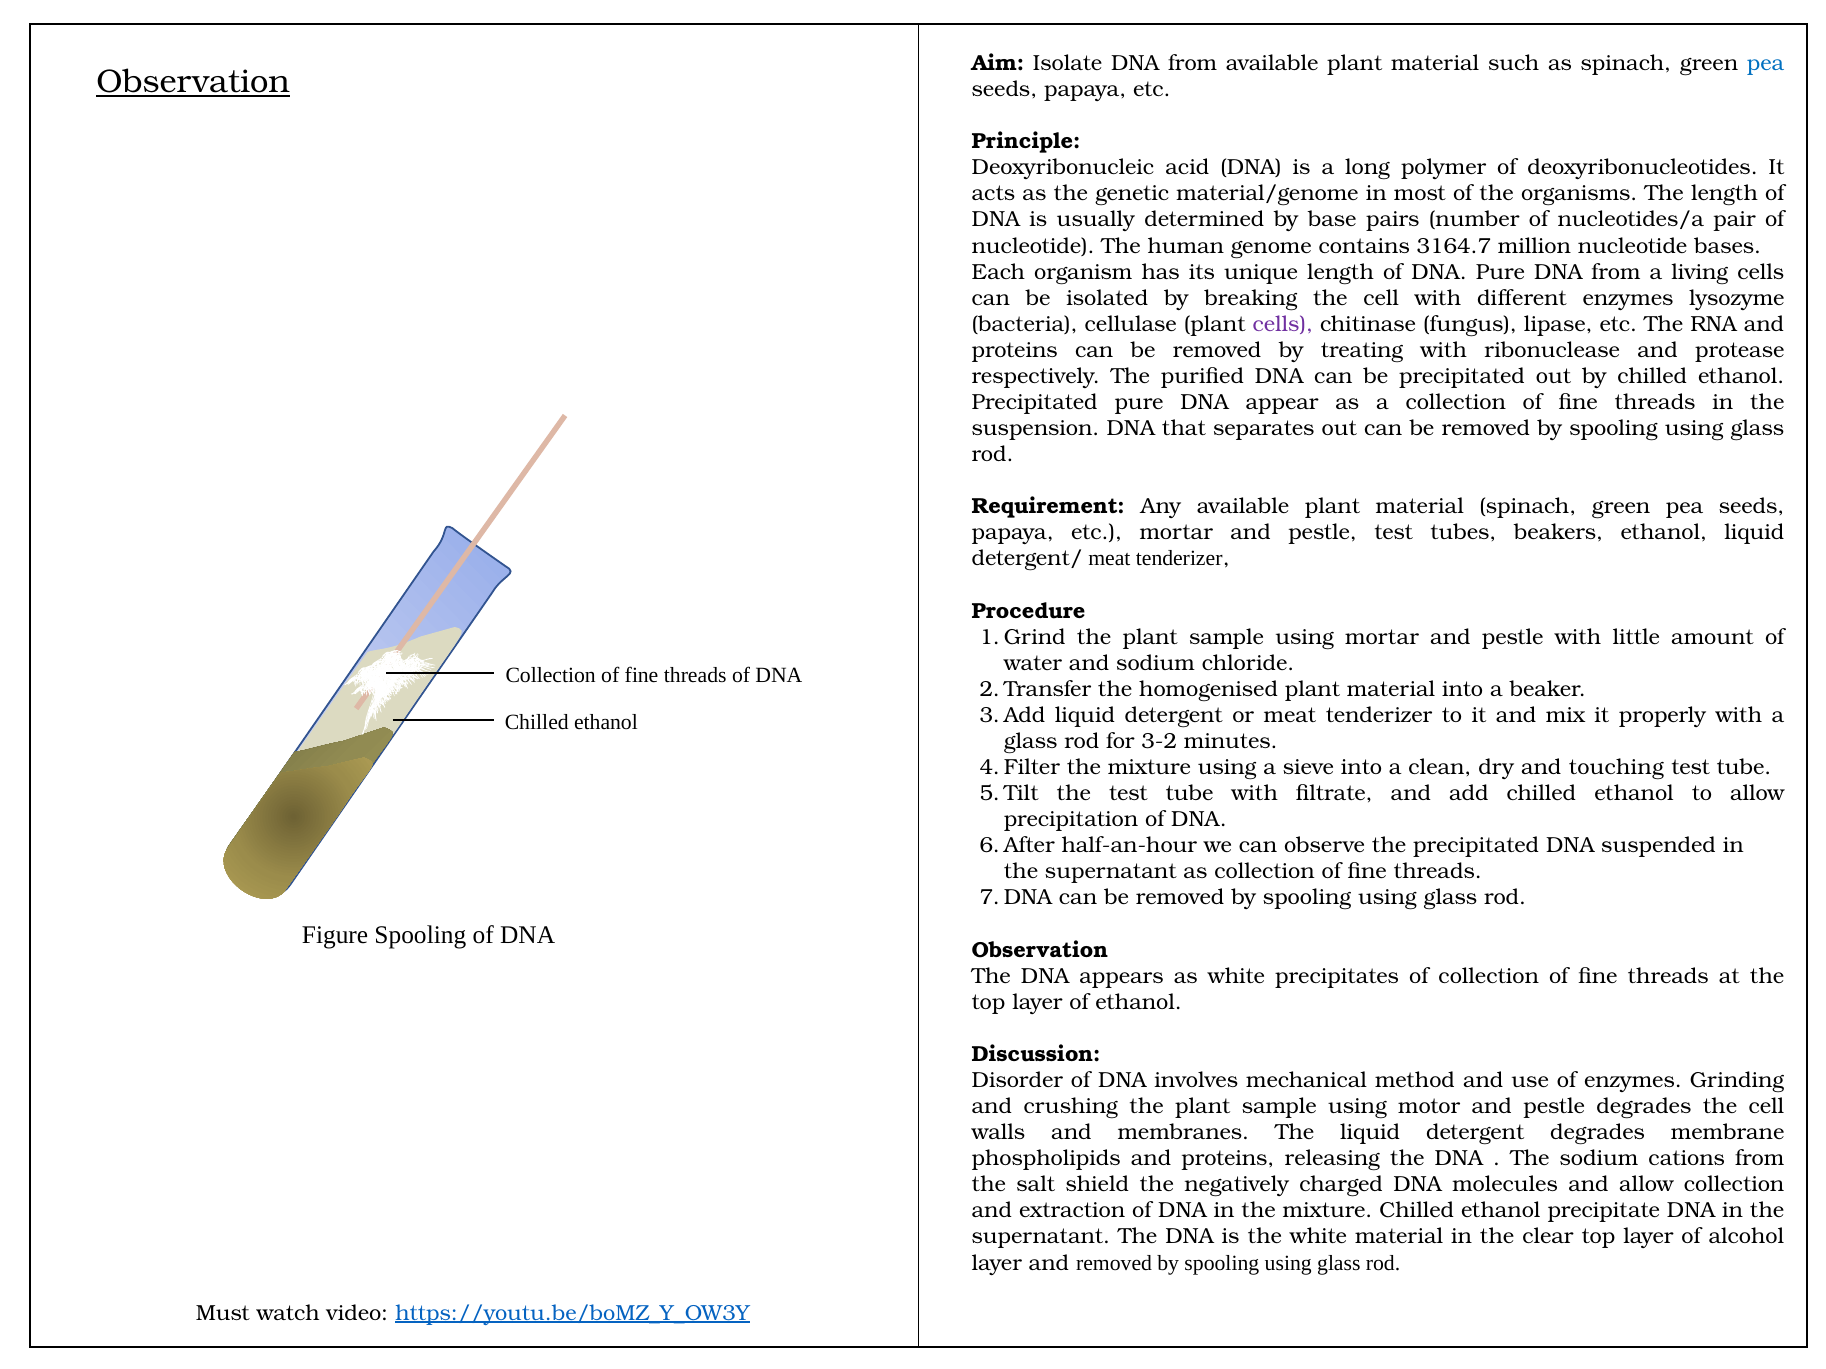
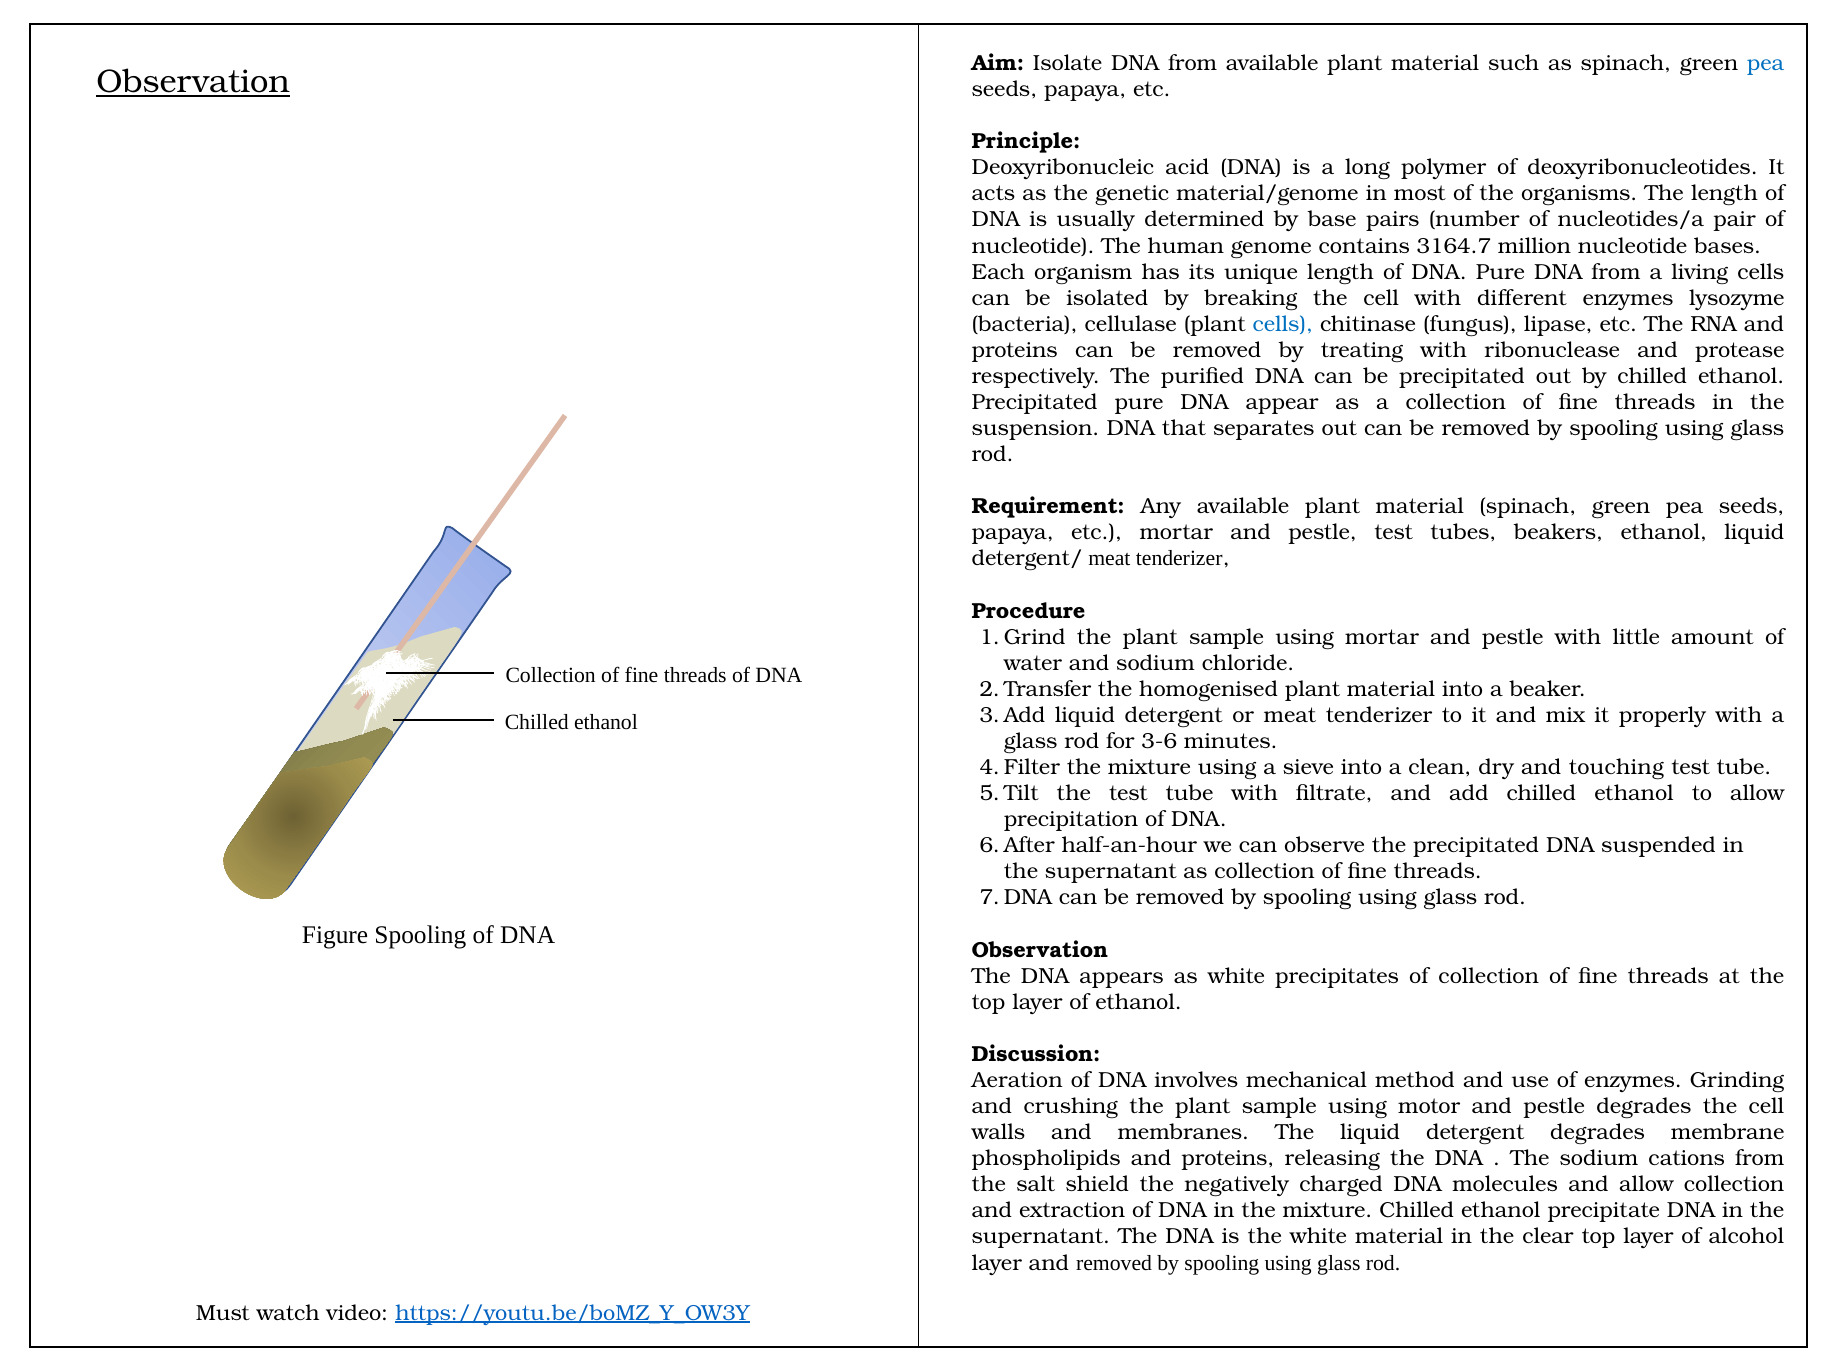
cells colour: purple -> blue (1283, 324)
3-2: 3-2 -> 3-6 (1159, 742)
Disorder: Disorder -> Aeration (1017, 1081)
